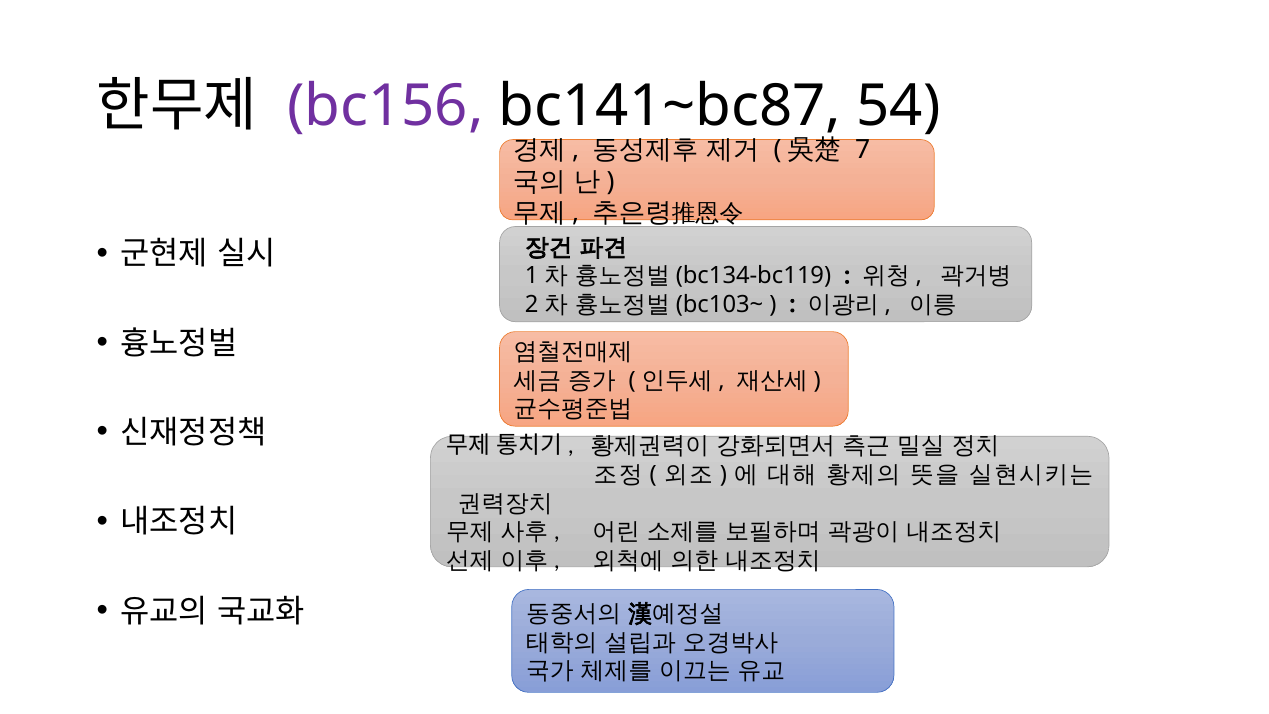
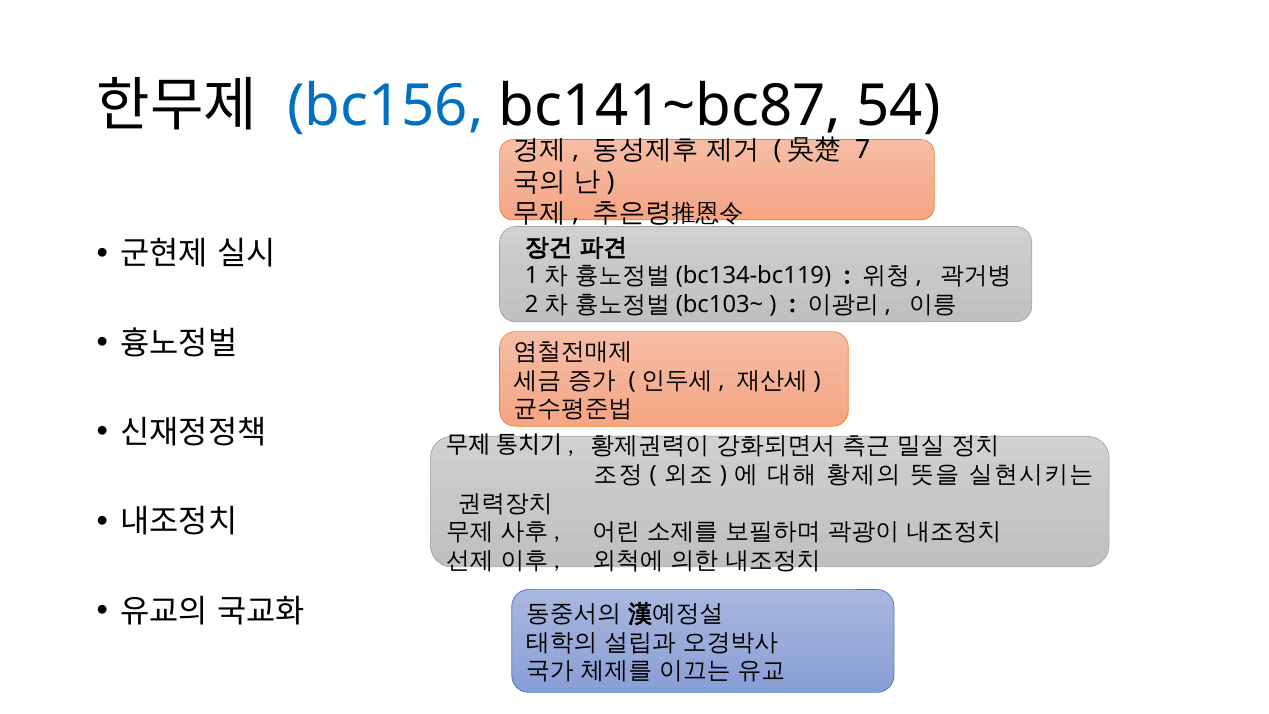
bc156 colour: purple -> blue (386, 107)
